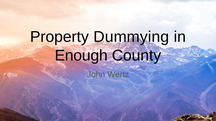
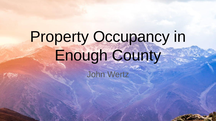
Dummying: Dummying -> Occupancy (131, 37)
